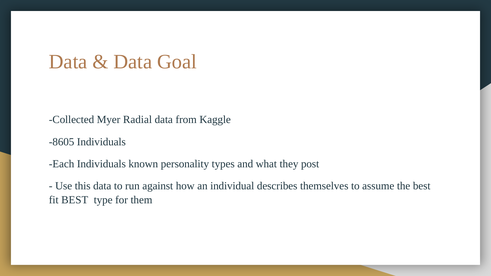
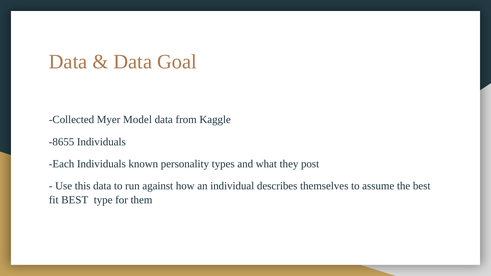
Radial: Radial -> Model (138, 120)
-8605: -8605 -> -8655 (62, 142)
